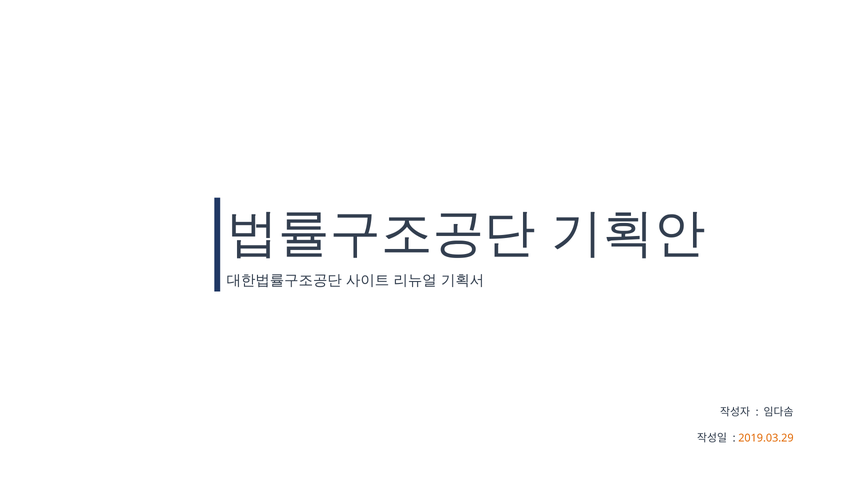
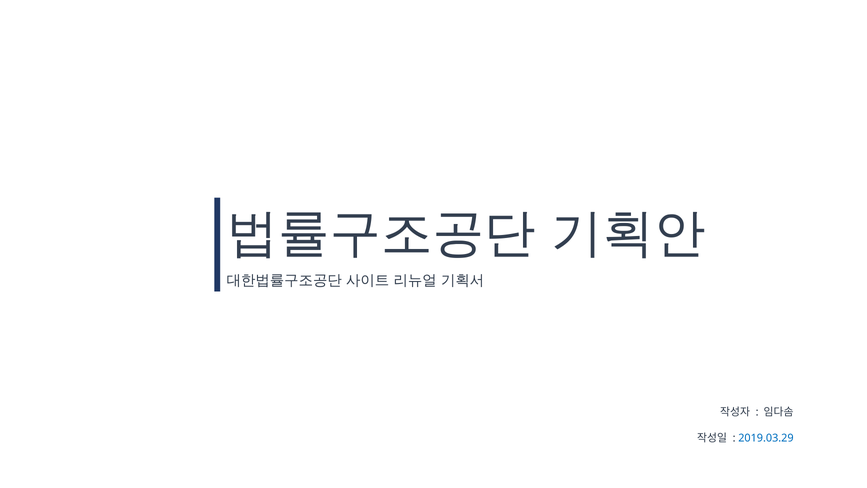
2019.03.29 colour: orange -> blue (766, 438)
